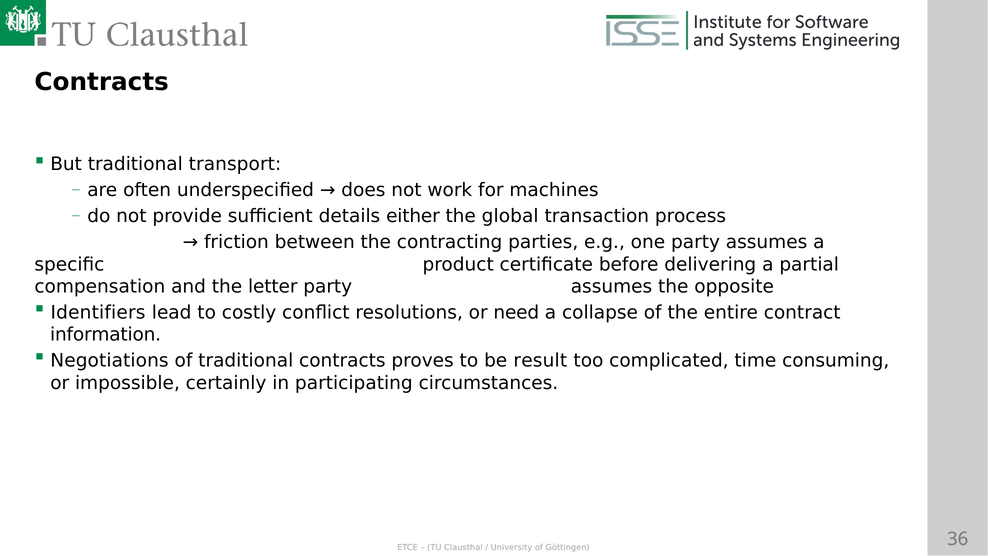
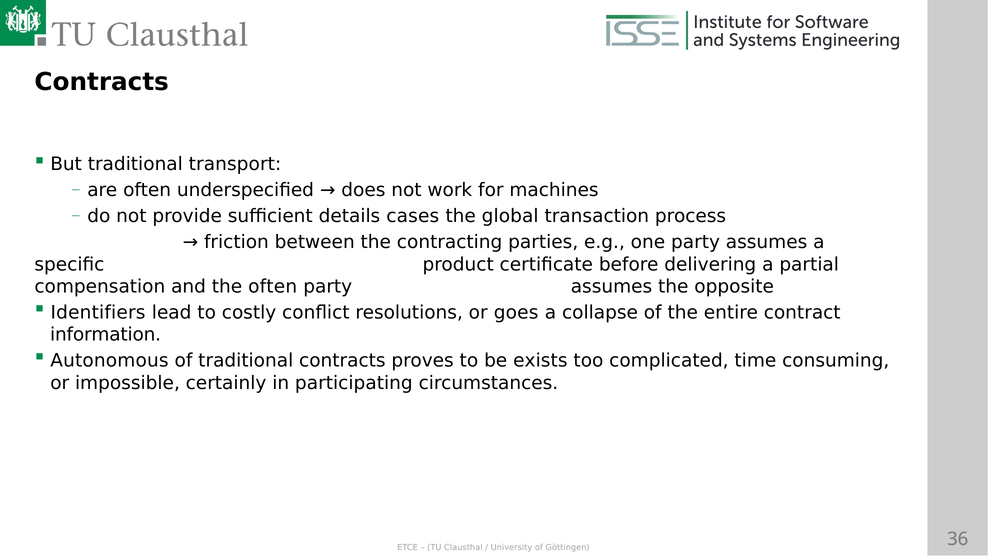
either: either -> cases (413, 216)
the letter: letter -> often (273, 287)
need: need -> goes (516, 312)
Negotiations: Negotiations -> Autonomous (109, 361)
result: result -> exists (540, 361)
